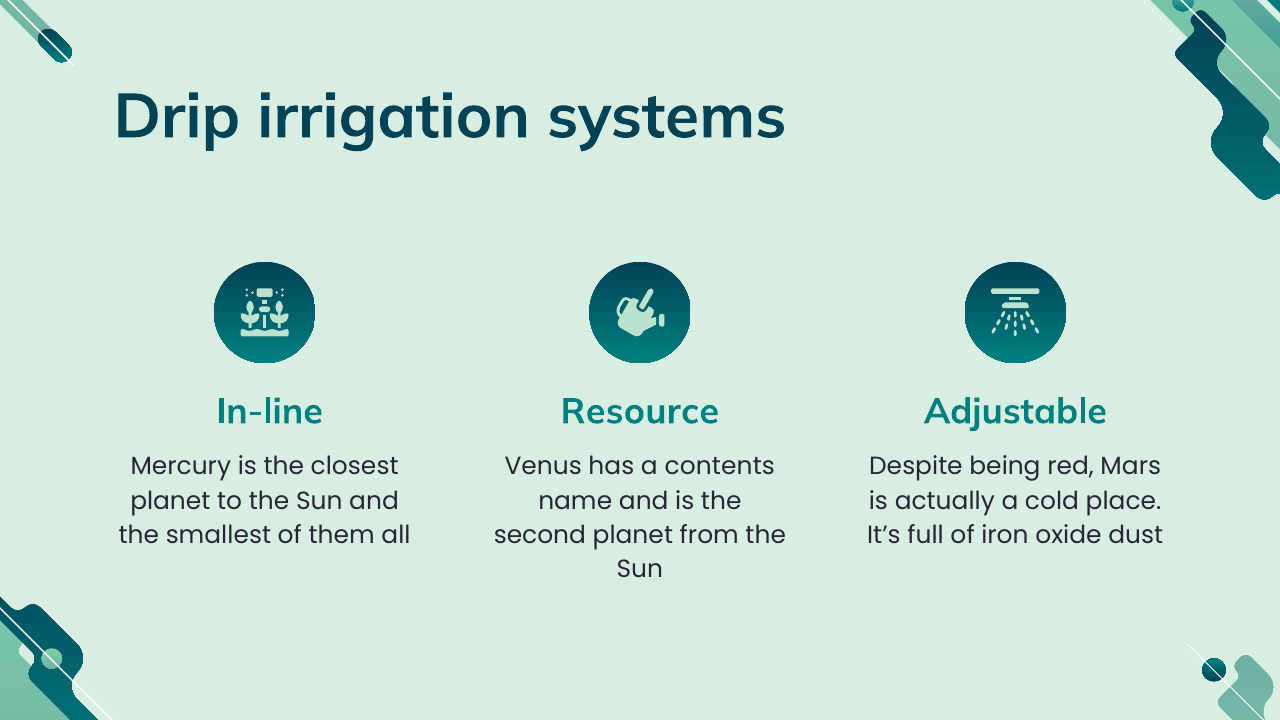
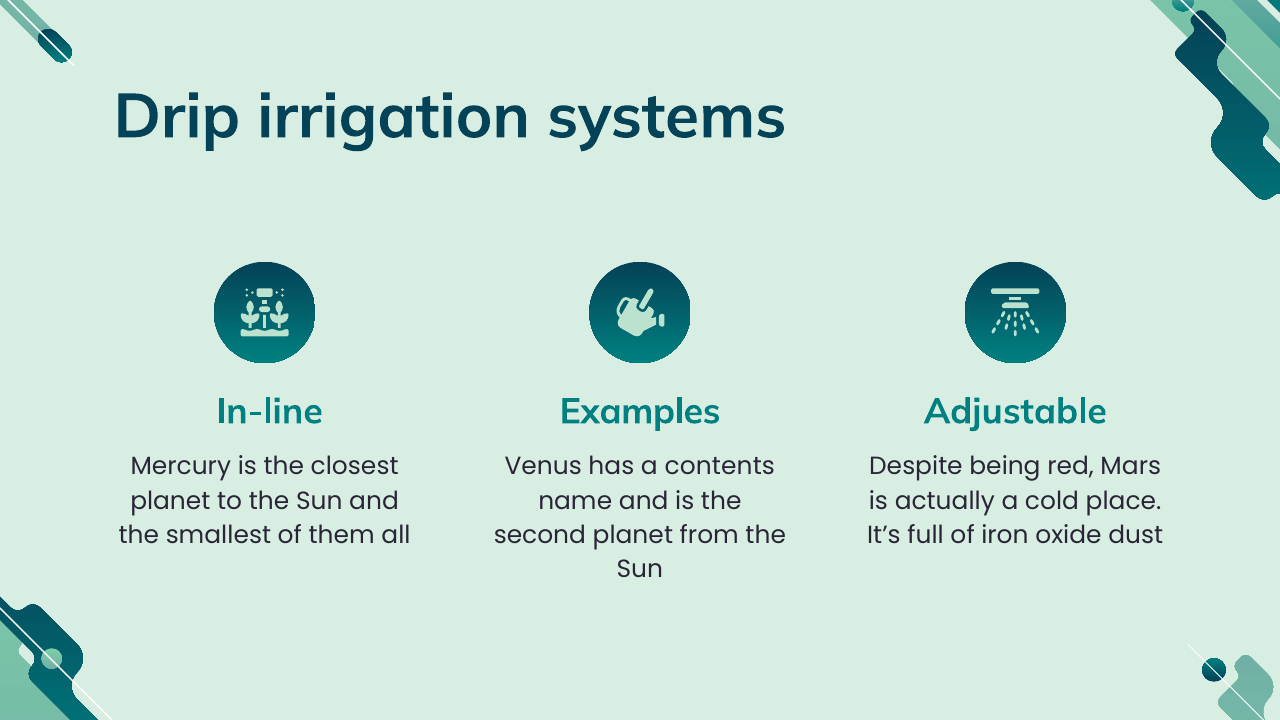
Resource: Resource -> Examples (640, 412)
